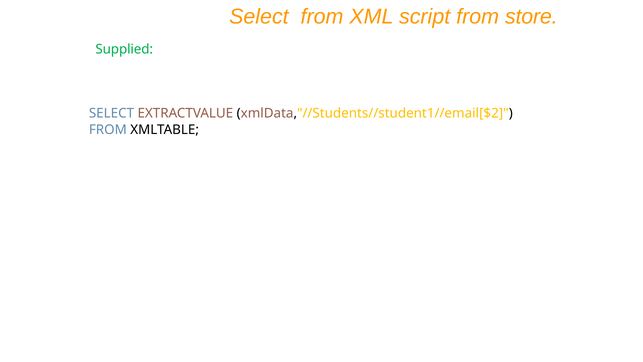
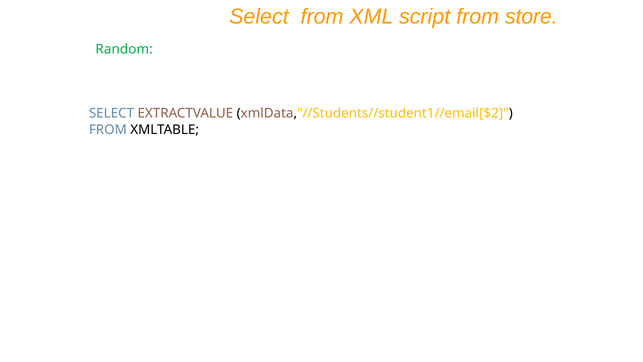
Supplied: Supplied -> Random (124, 49)
